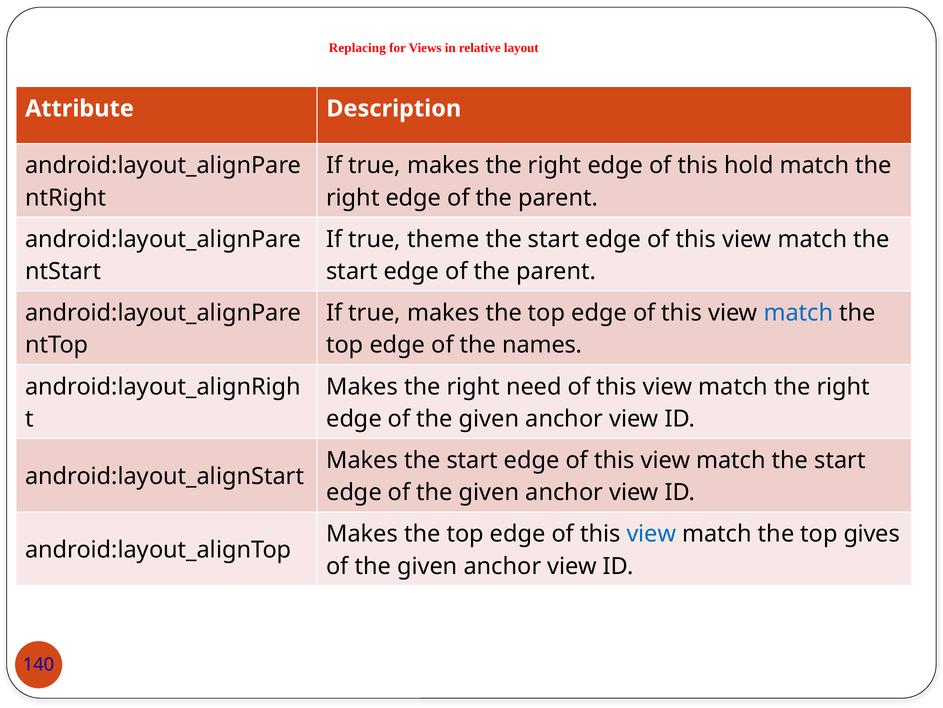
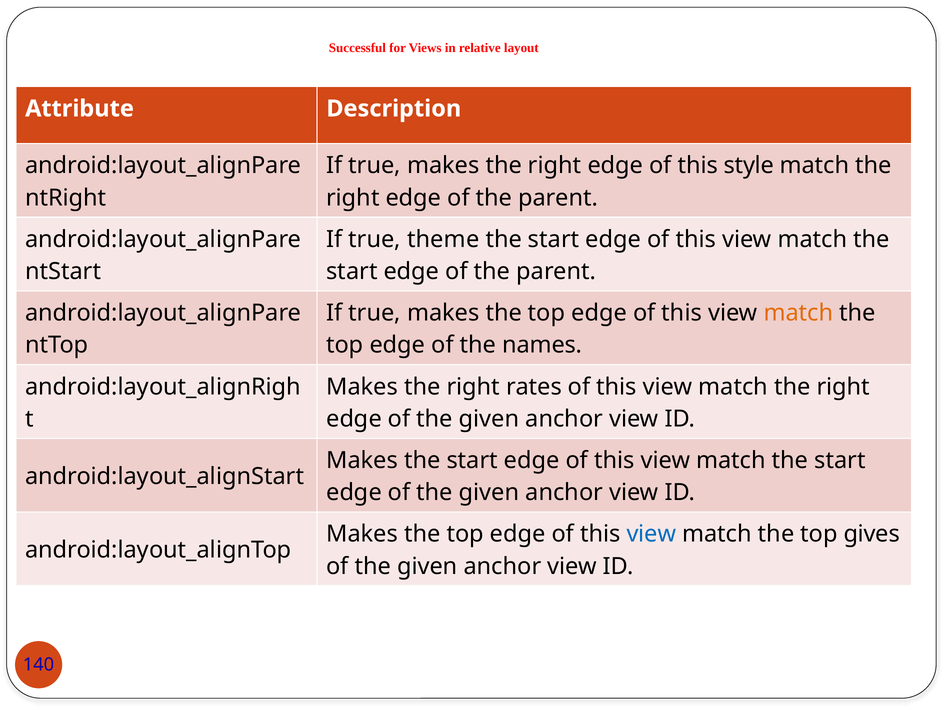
Replacing: Replacing -> Successful (357, 48)
hold: hold -> style (749, 165)
match colour: blue -> orange (798, 313)
need: need -> rates (534, 386)
